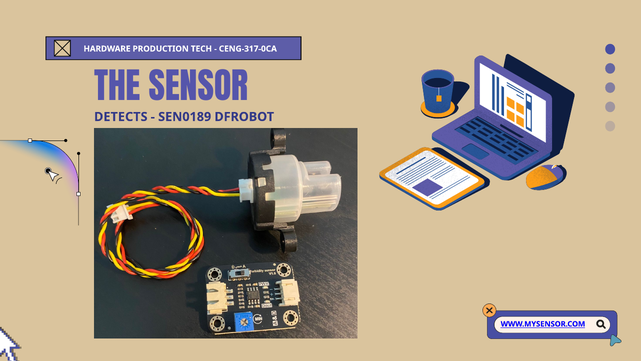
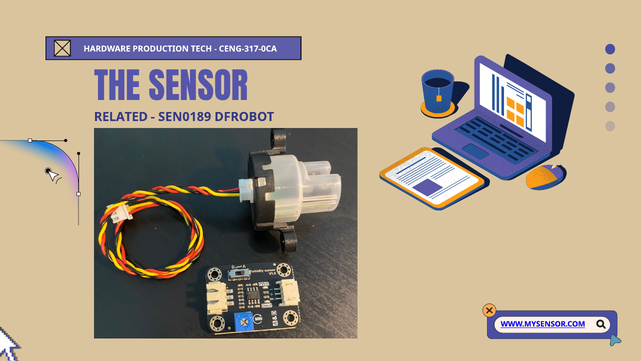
DETECTS: DETECTS -> RELATED (121, 117)
